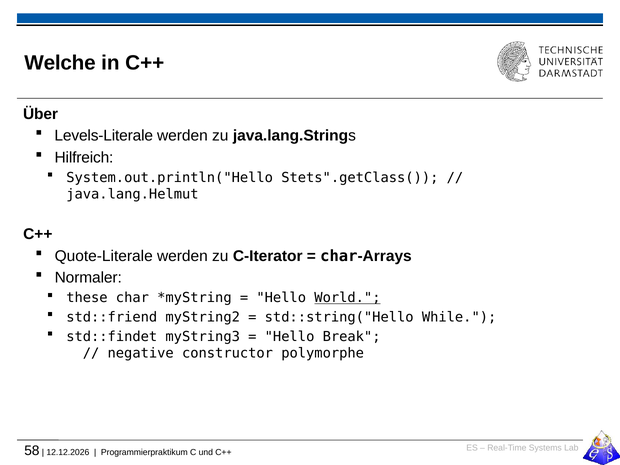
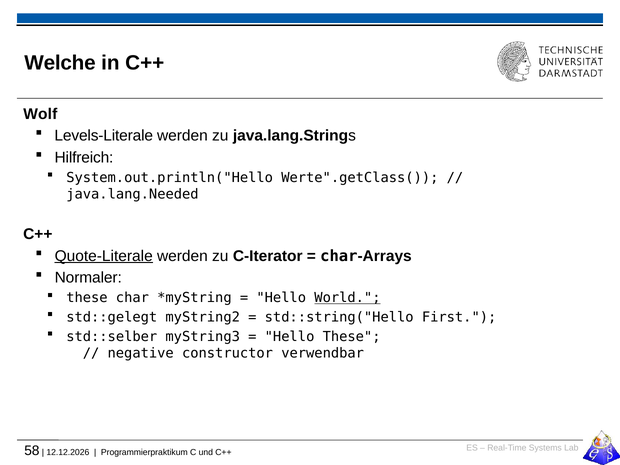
Über: Über -> Wolf (40, 114)
Stets".getClass(: Stets".getClass( -> Werte".getClass( (360, 178)
java.lang.Helmut: java.lang.Helmut -> java.lang.Needed (132, 194)
Quote-Literale underline: none -> present (104, 256)
std::friend: std::friend -> std::gelegt (112, 317)
While: While -> First (459, 317)
std::findet: std::findet -> std::selber (112, 336)
Hello Break: Break -> These (352, 336)
polymorphe: polymorphe -> verwendbar (323, 353)
